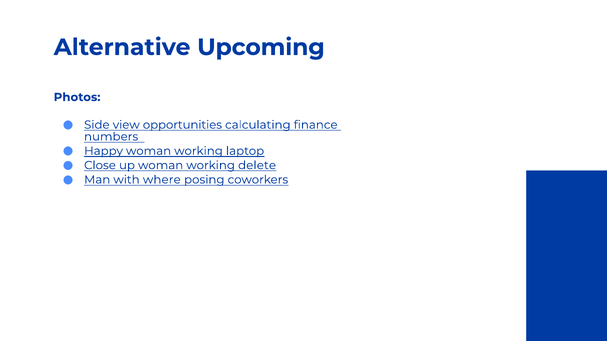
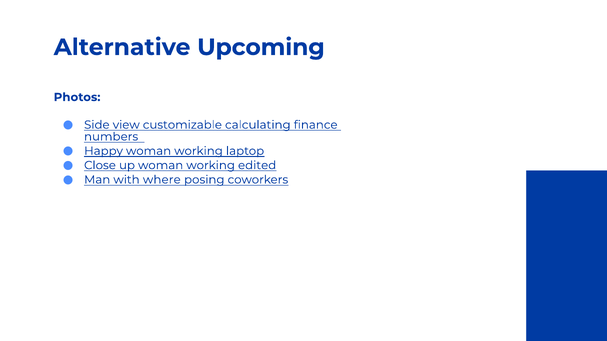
opportunities: opportunities -> customizable (182, 125)
delete: delete -> edited (257, 166)
